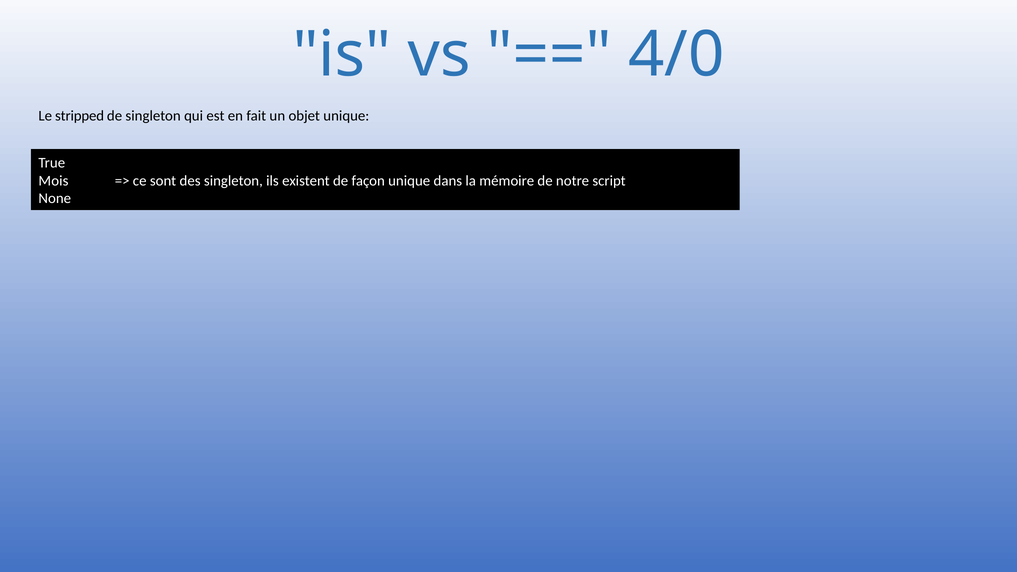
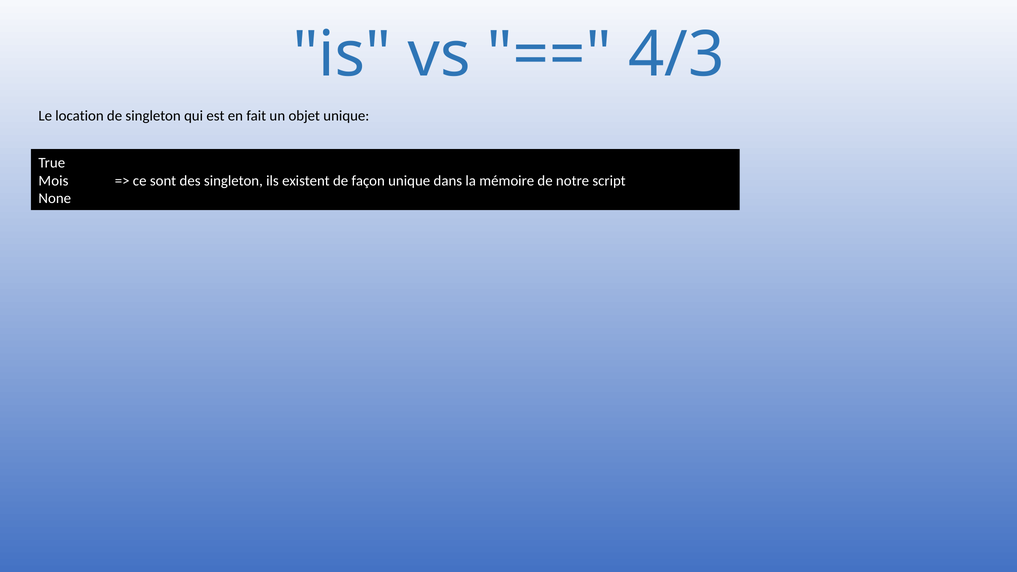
4/0: 4/0 -> 4/3 (676, 55)
stripped: stripped -> location (80, 116)
